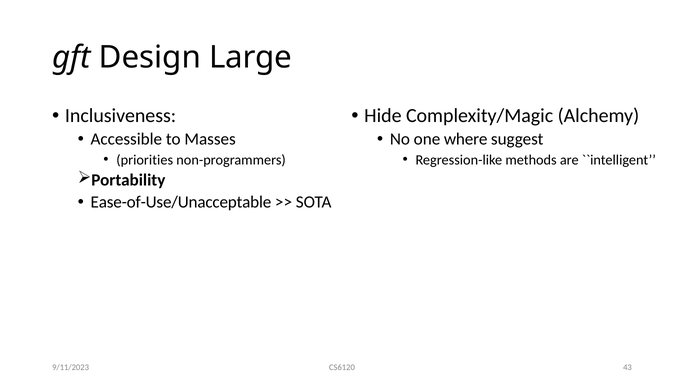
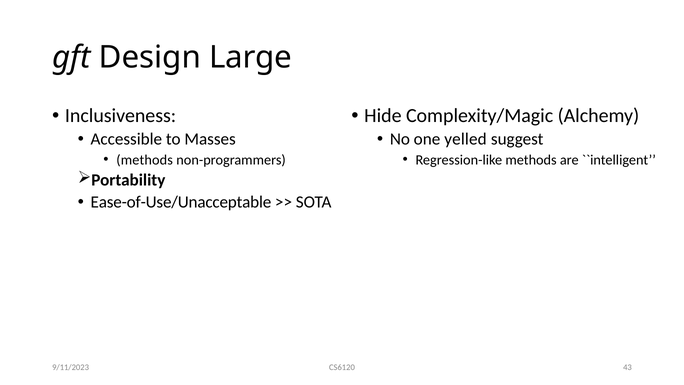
where: where -> yelled (466, 139)
priorities: priorities -> methods (145, 160)
